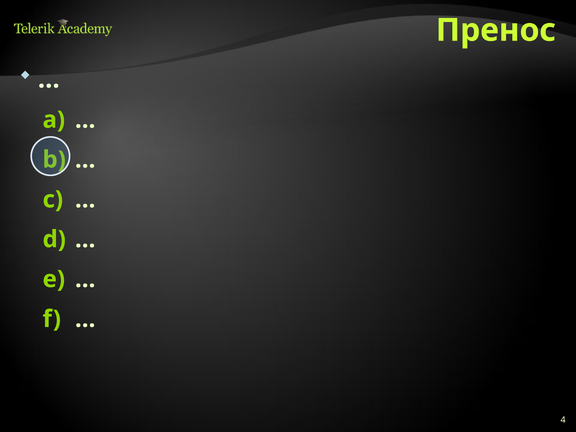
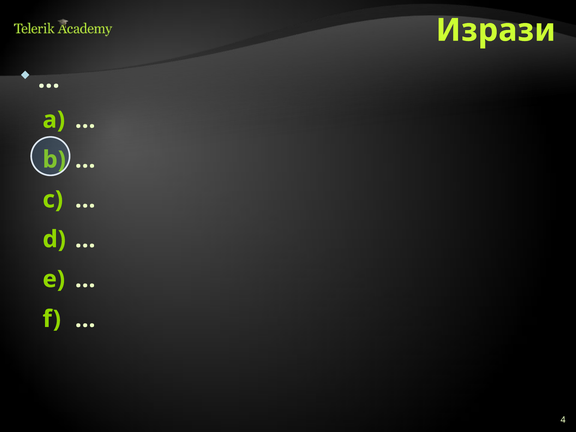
Пренос: Пренос -> Изрази (496, 30)
